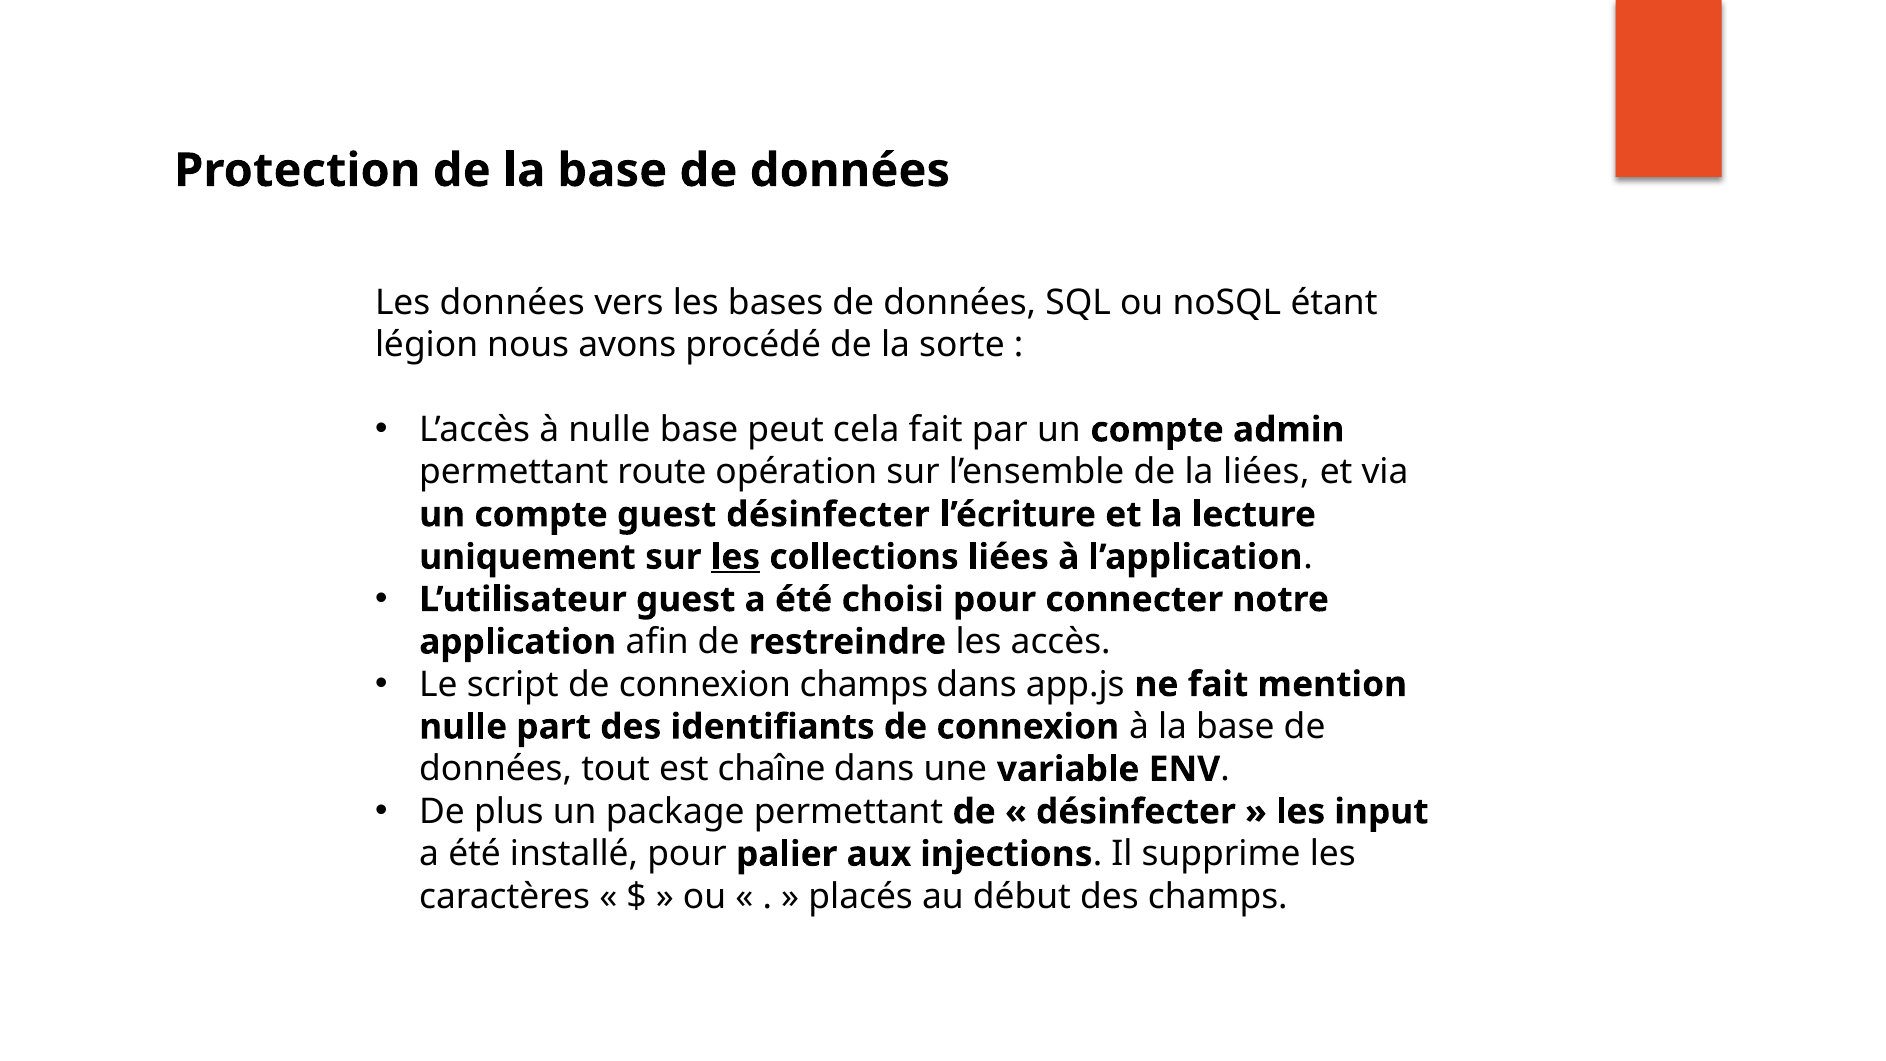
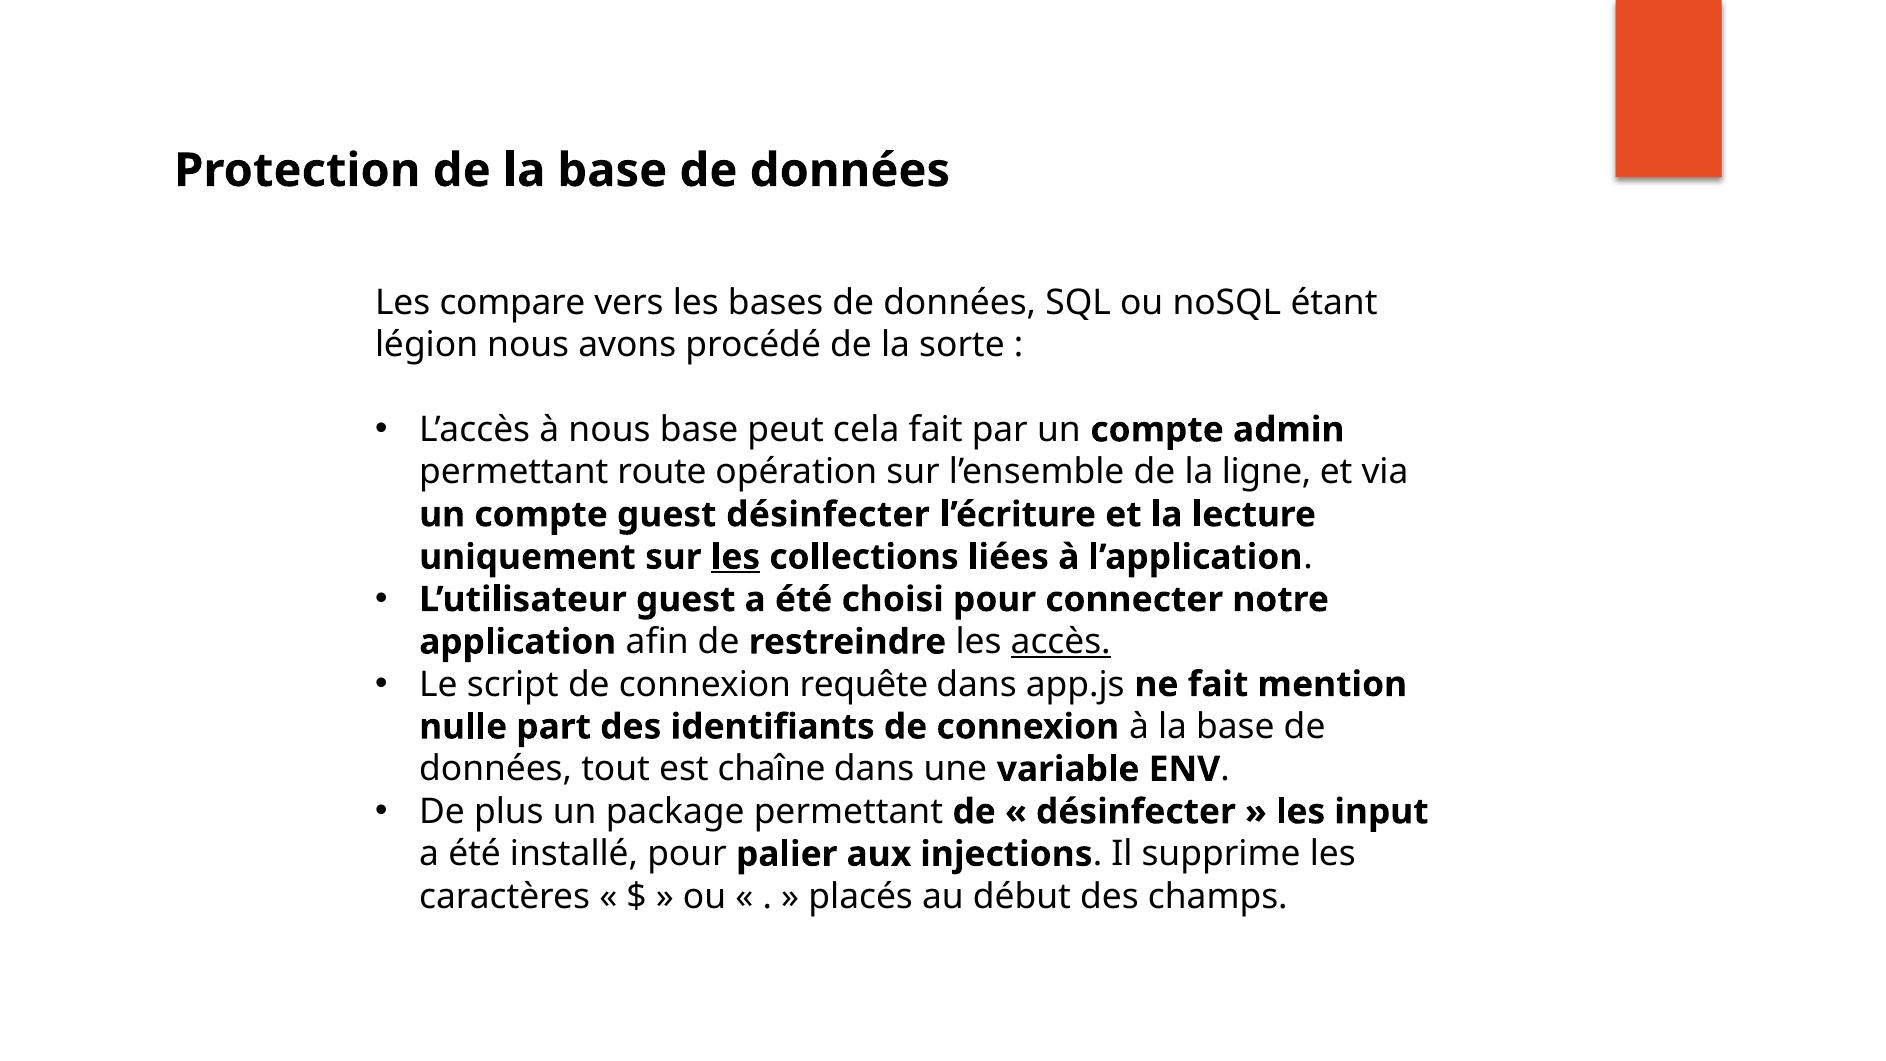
Les données: données -> compare (512, 302)
à nulle: nulle -> nous (610, 430)
la liées: liées -> ligne (1267, 472)
accès underline: none -> present (1061, 642)
connexion champs: champs -> requête (864, 684)
